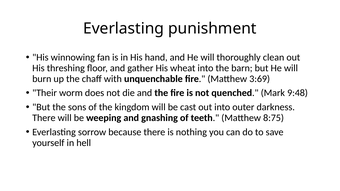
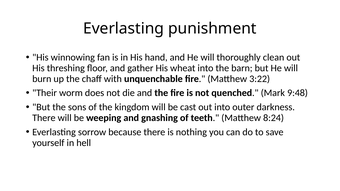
3:69: 3:69 -> 3:22 (260, 79)
8:75: 8:75 -> 8:24 (274, 118)
